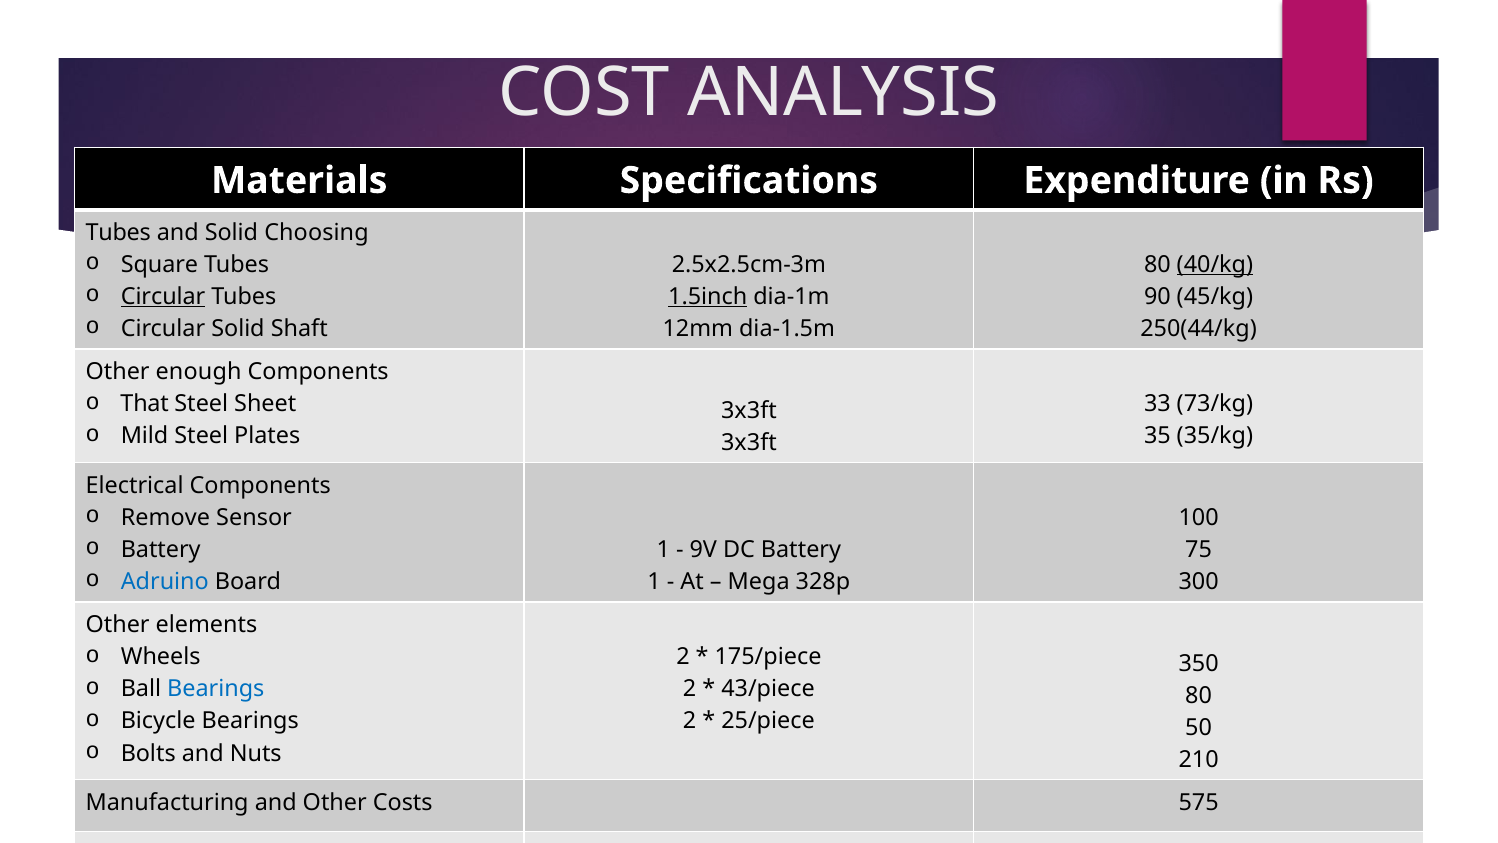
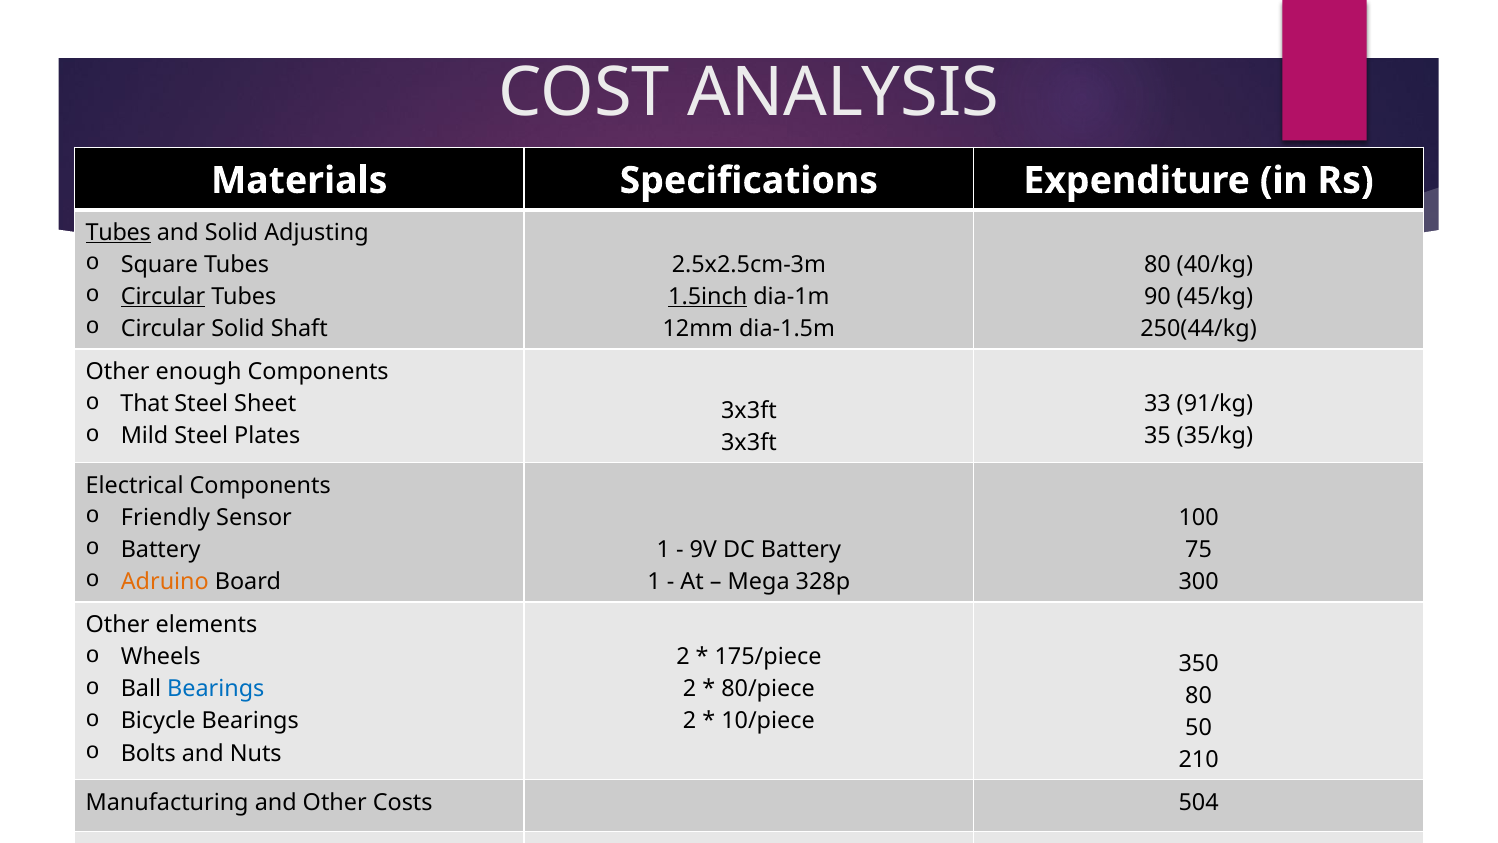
Tubes underline: none -> present (118, 233)
Choosing: Choosing -> Adjusting (317, 233)
40/kg underline: present -> none (1215, 265)
73/kg: 73/kg -> 91/kg (1215, 404)
Remove: Remove -> Friendly (165, 517)
Adruino colour: blue -> orange (165, 582)
43/piece: 43/piece -> 80/piece (768, 689)
25/piece: 25/piece -> 10/piece (768, 721)
575: 575 -> 504 (1199, 802)
